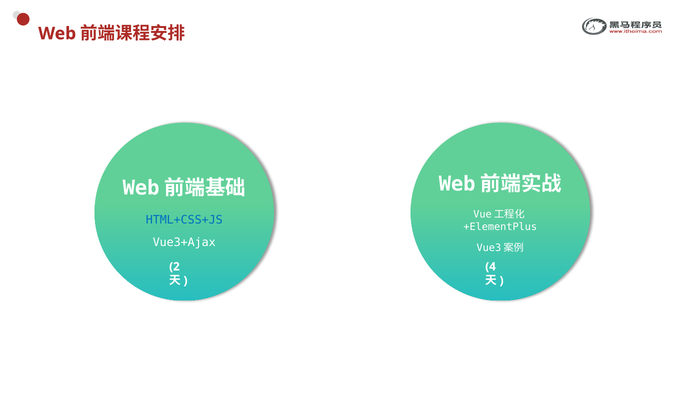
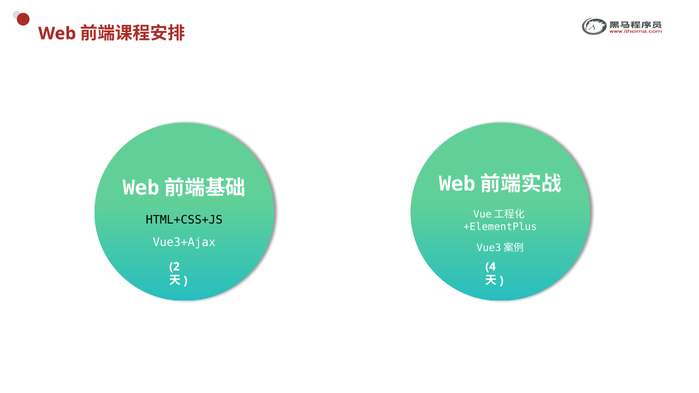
HTML+CSS+JS colour: blue -> black (184, 220)
